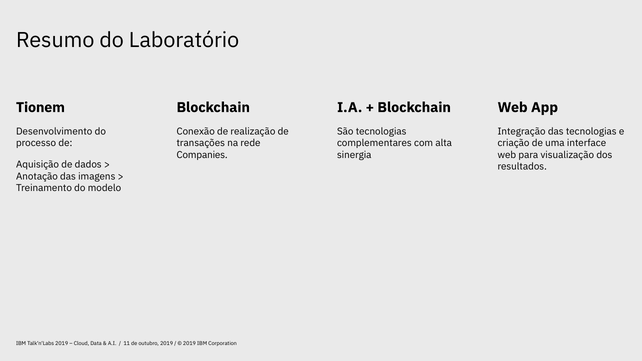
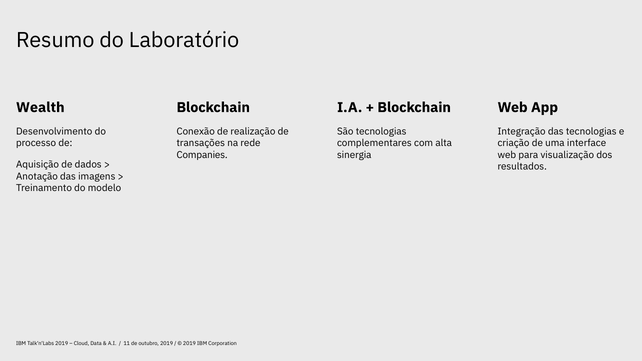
Tionem: Tionem -> Wealth (40, 107)
